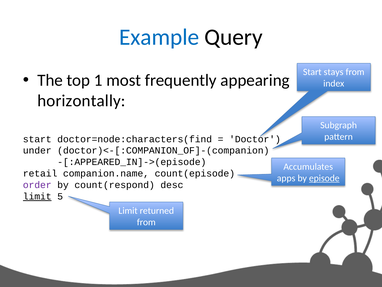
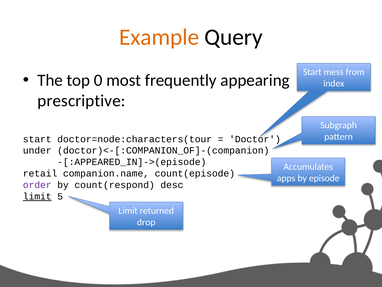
Example colour: blue -> orange (159, 37)
stays: stays -> mess (334, 72)
1: 1 -> 0 (98, 80)
horizontally: horizontally -> prescriptive (81, 101)
doctor=node:characters(find: doctor=node:characters(find -> doctor=node:characters(tour (135, 139)
episode underline: present -> none (324, 178)
from: from -> drop (146, 222)
